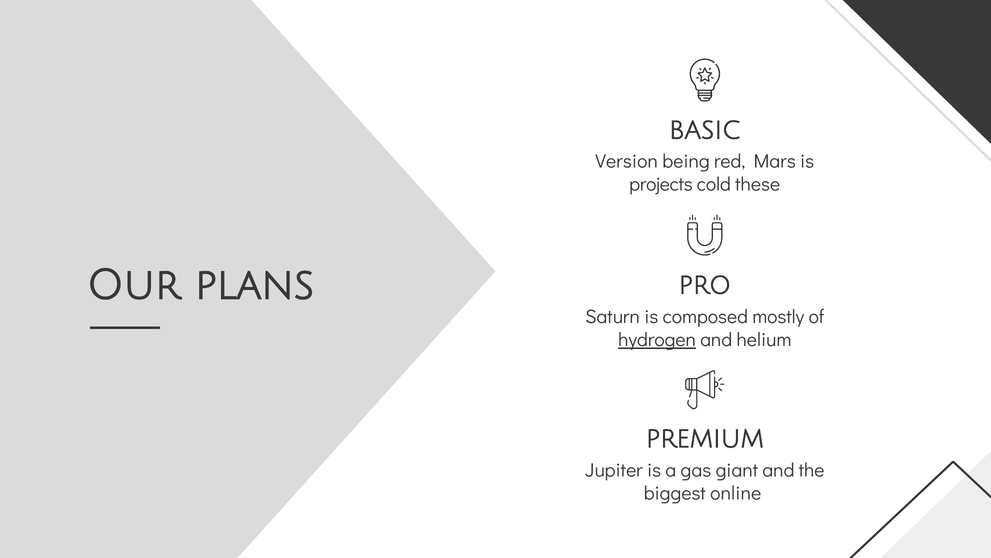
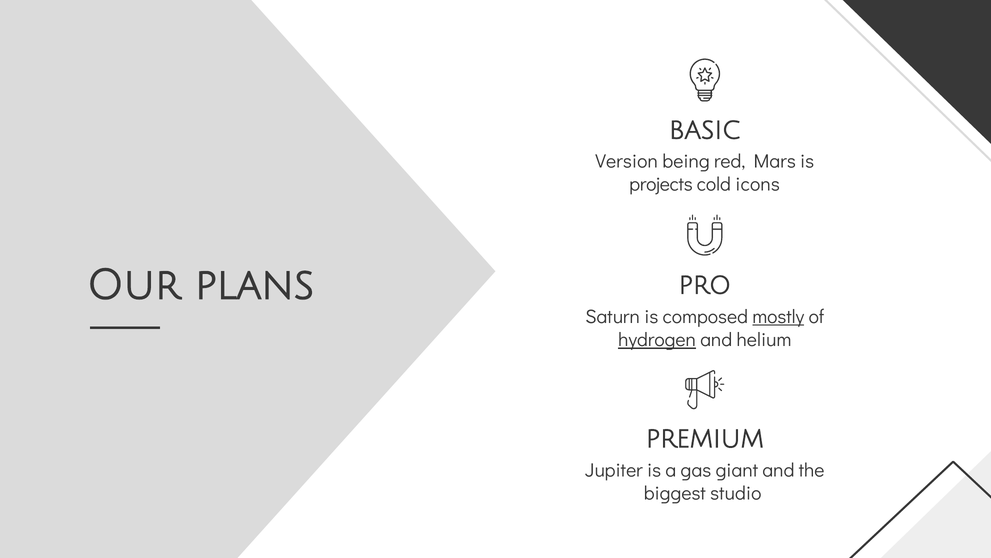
these: these -> icons (758, 184)
mostly underline: none -> present (778, 316)
online: online -> studio (736, 493)
